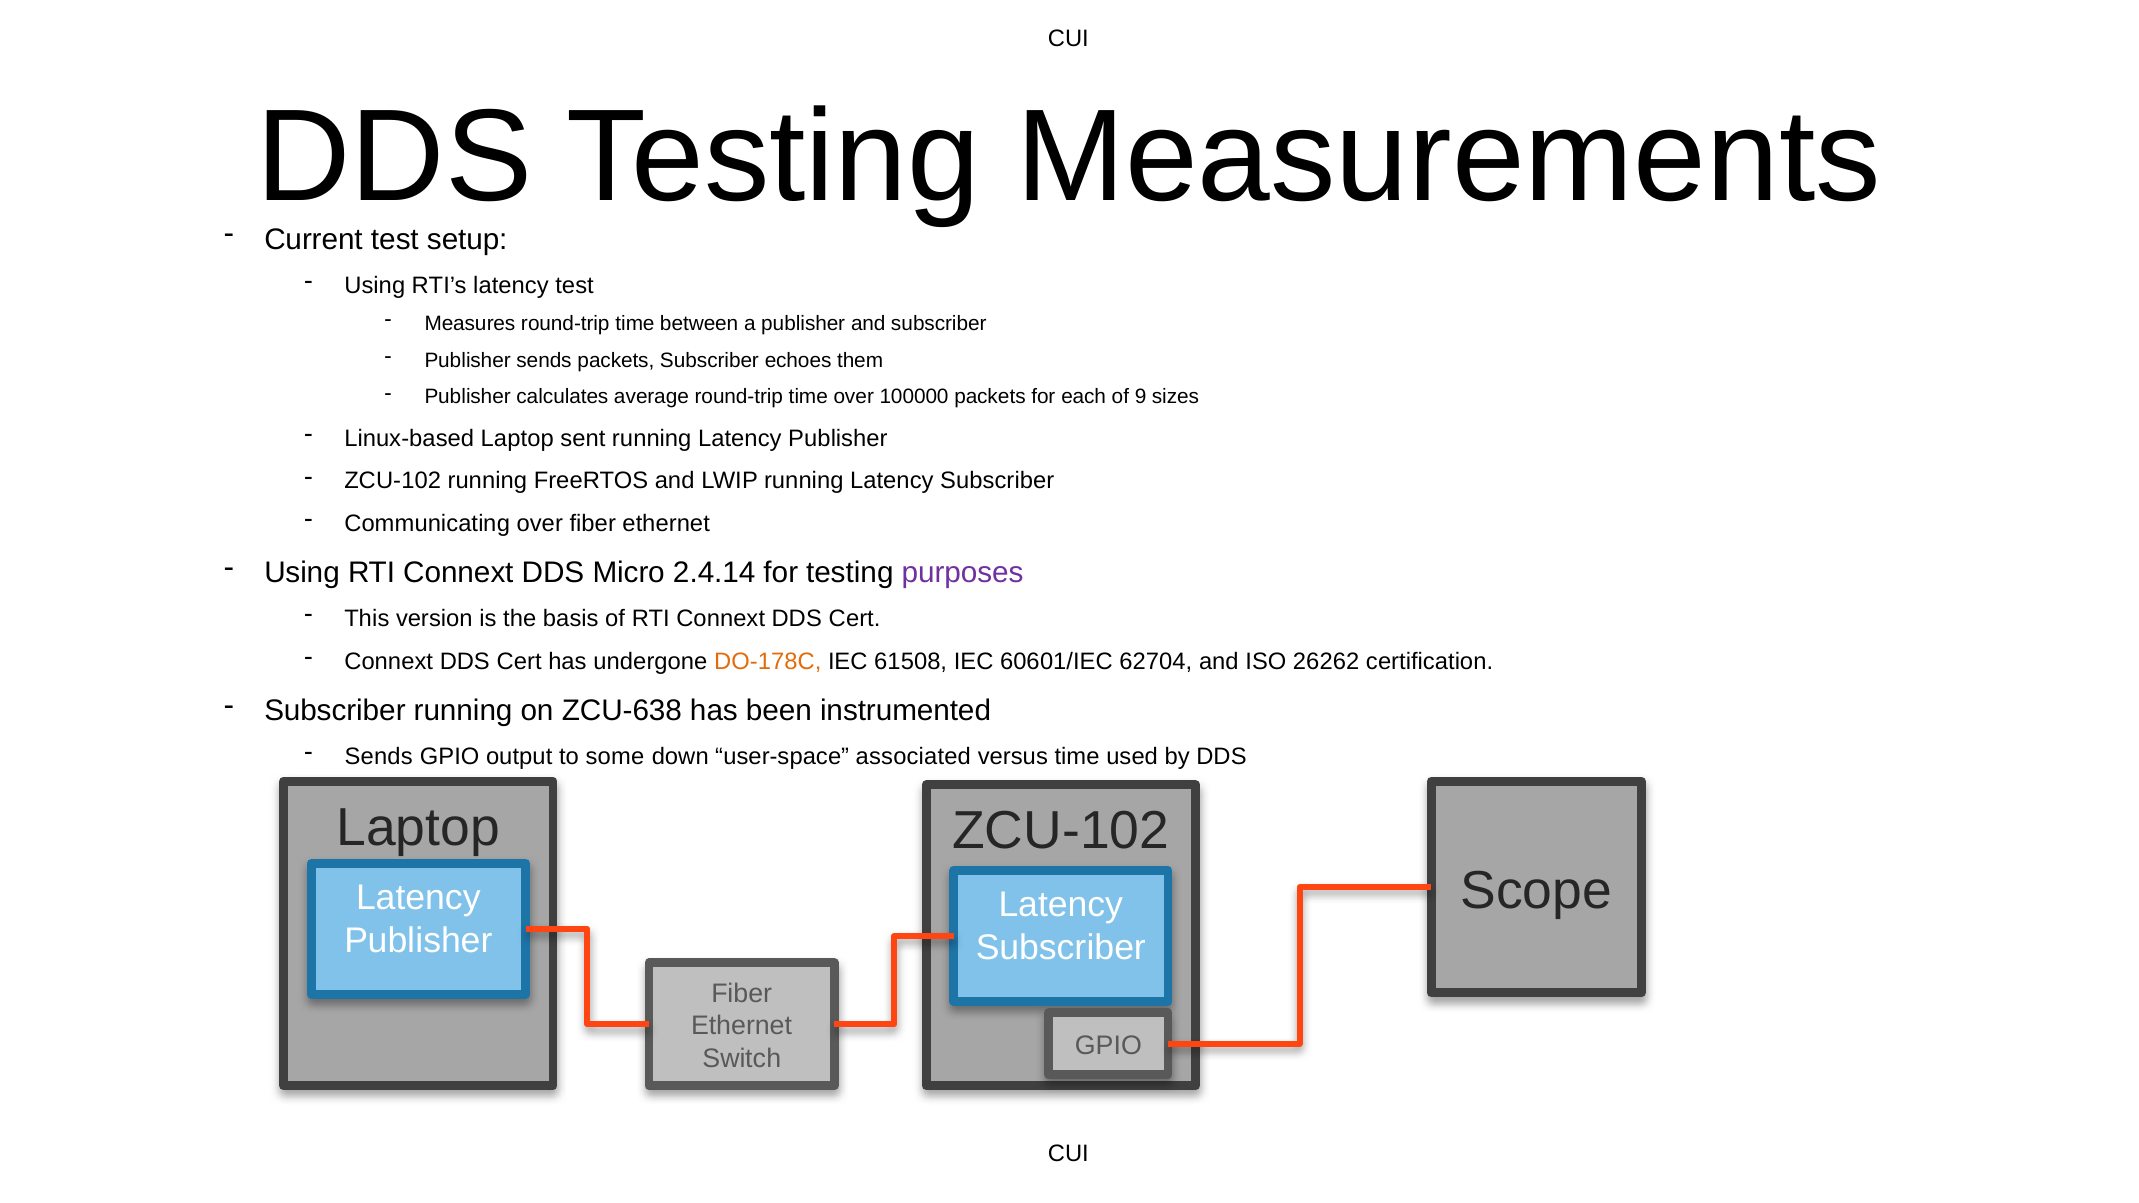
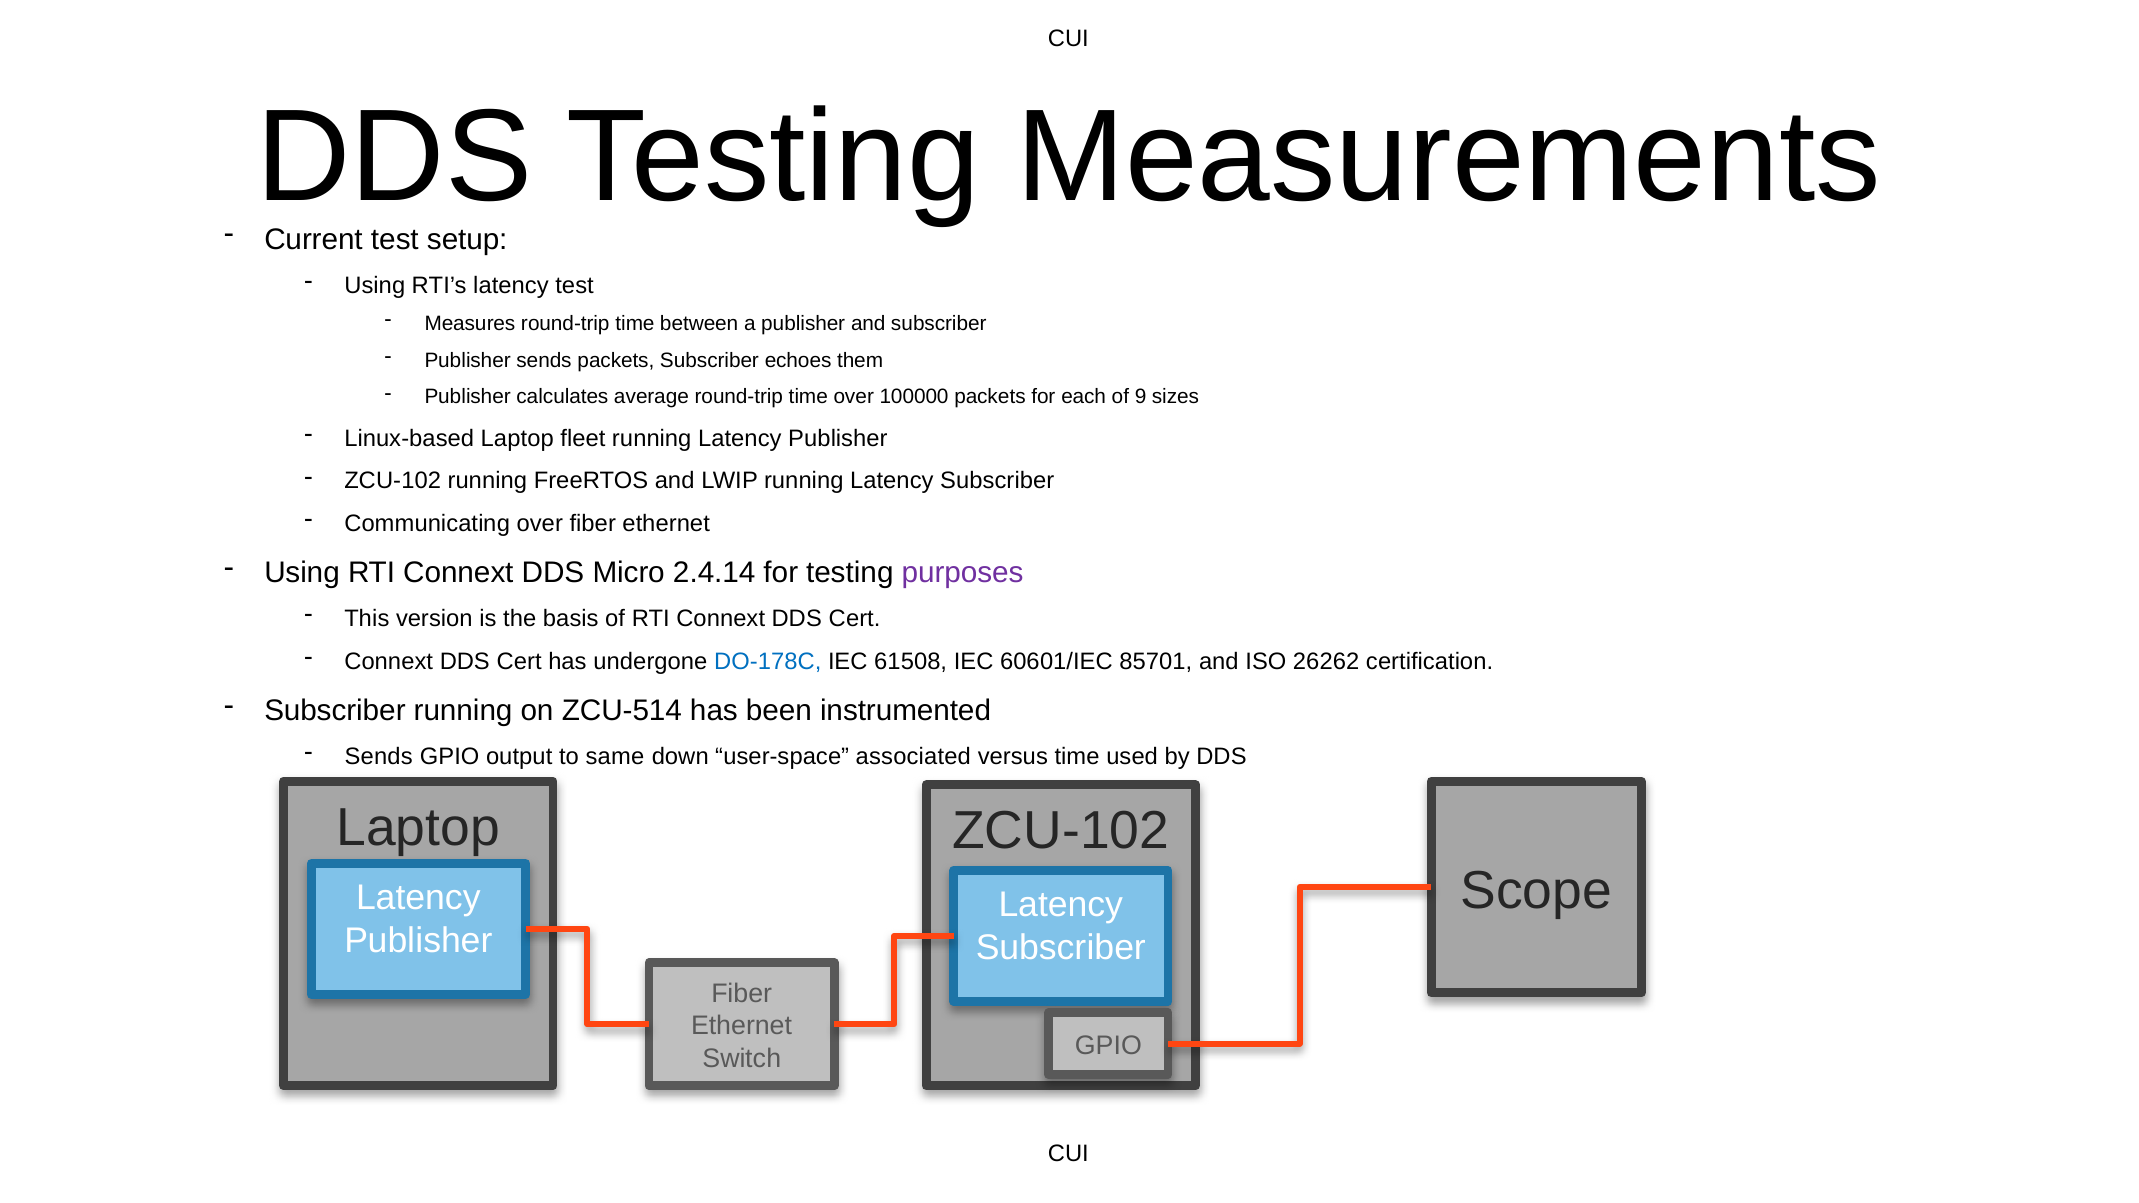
sent: sent -> fleet (583, 438)
DO-178C colour: orange -> blue (768, 661)
62704: 62704 -> 85701 (1156, 661)
ZCU-638: ZCU-638 -> ZCU-514 (622, 711)
some: some -> same (615, 757)
